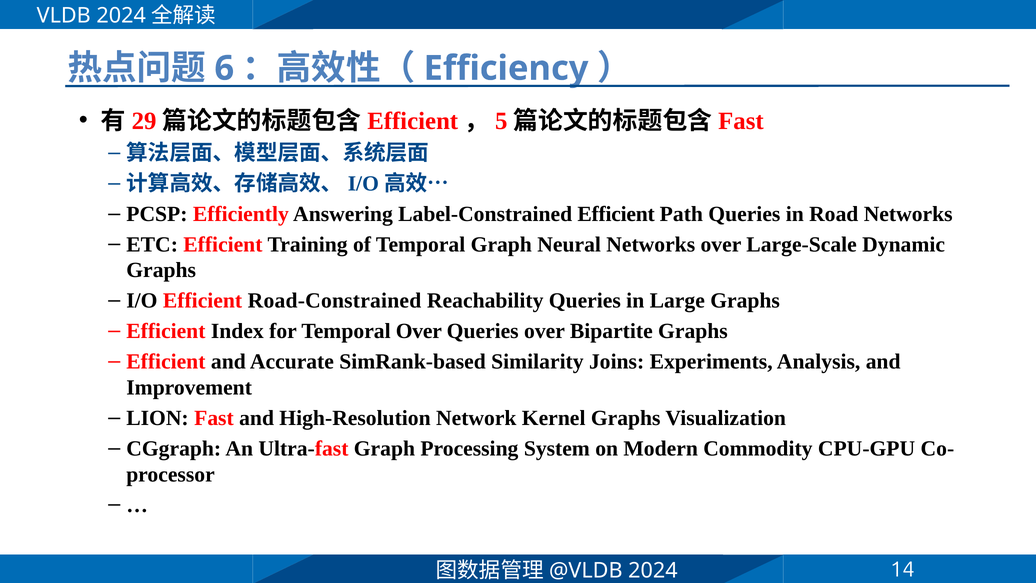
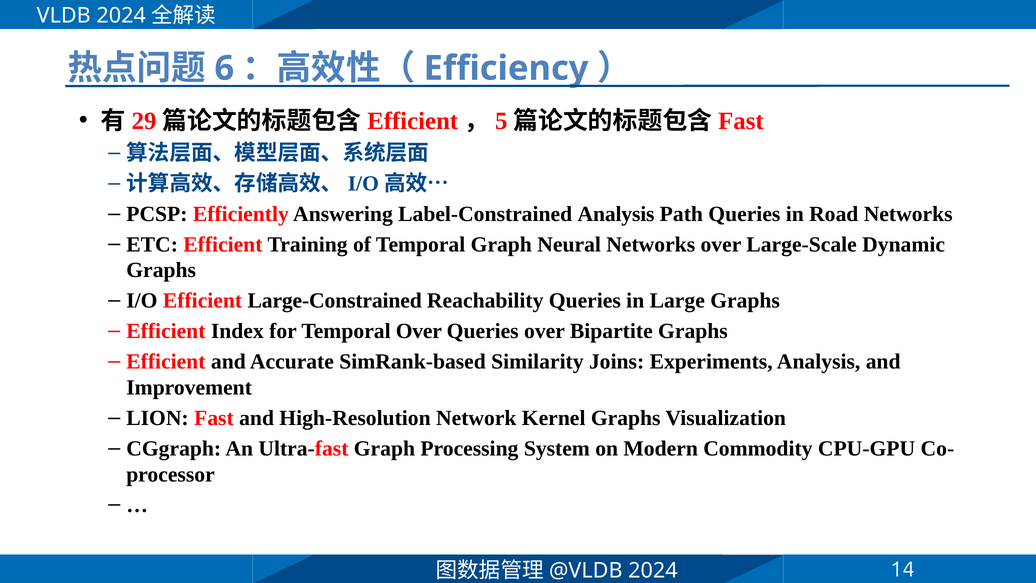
Label-Constrained Efficient: Efficient -> Analysis (616, 214)
Road-Constrained: Road-Constrained -> Large-Constrained (335, 301)
